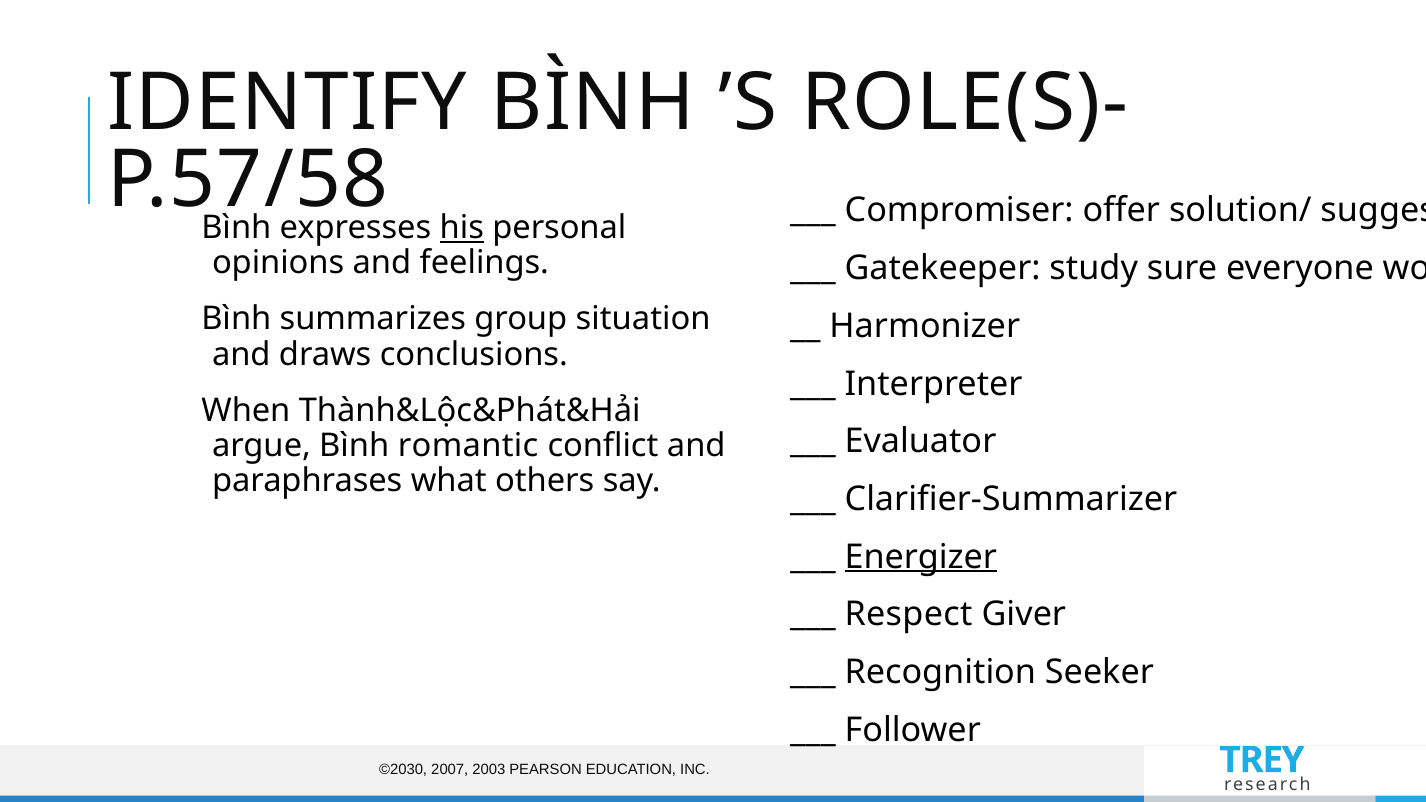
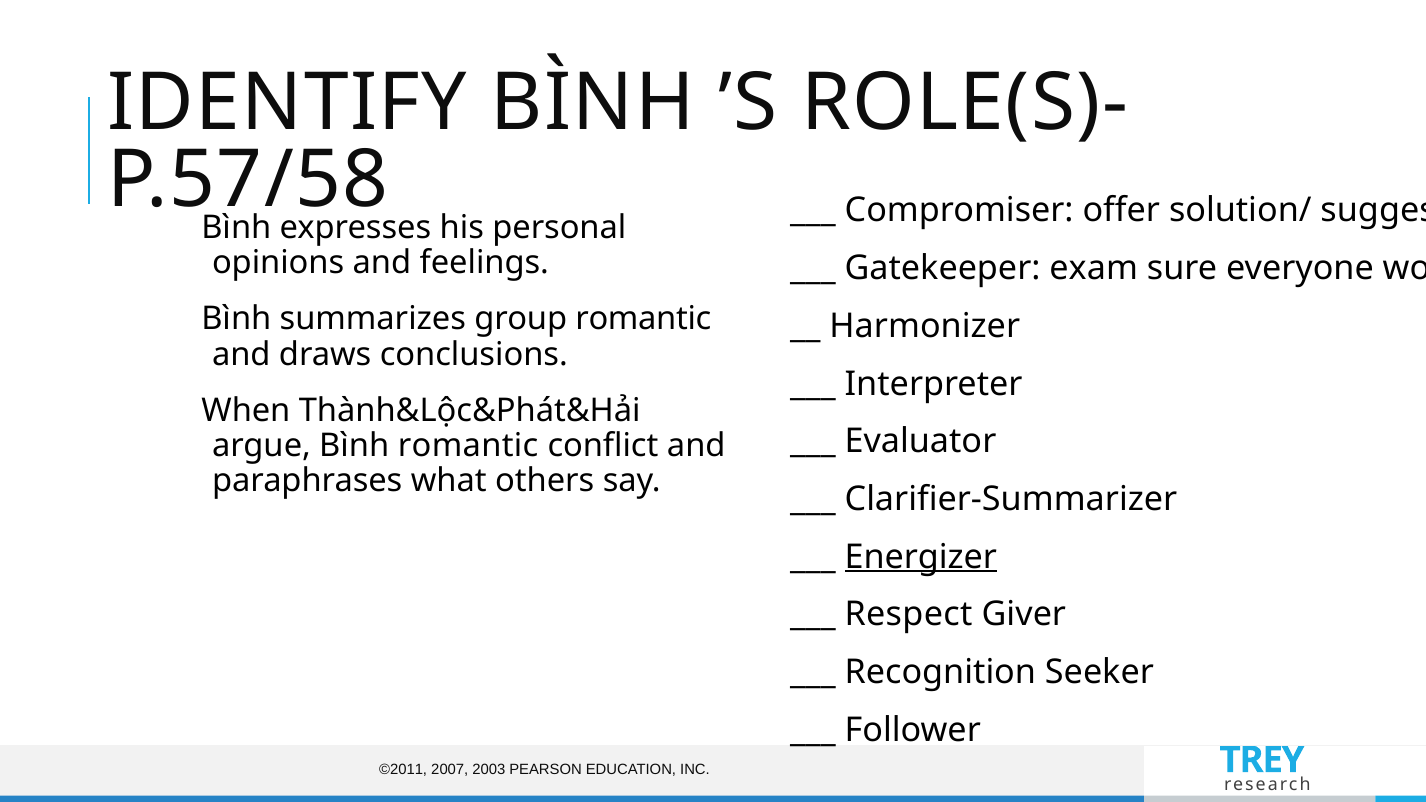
his underline: present -> none (462, 228)
study: study -> exam (1094, 268)
group situation: situation -> romantic (643, 319)
©2030: ©2030 -> ©2011 (403, 770)
